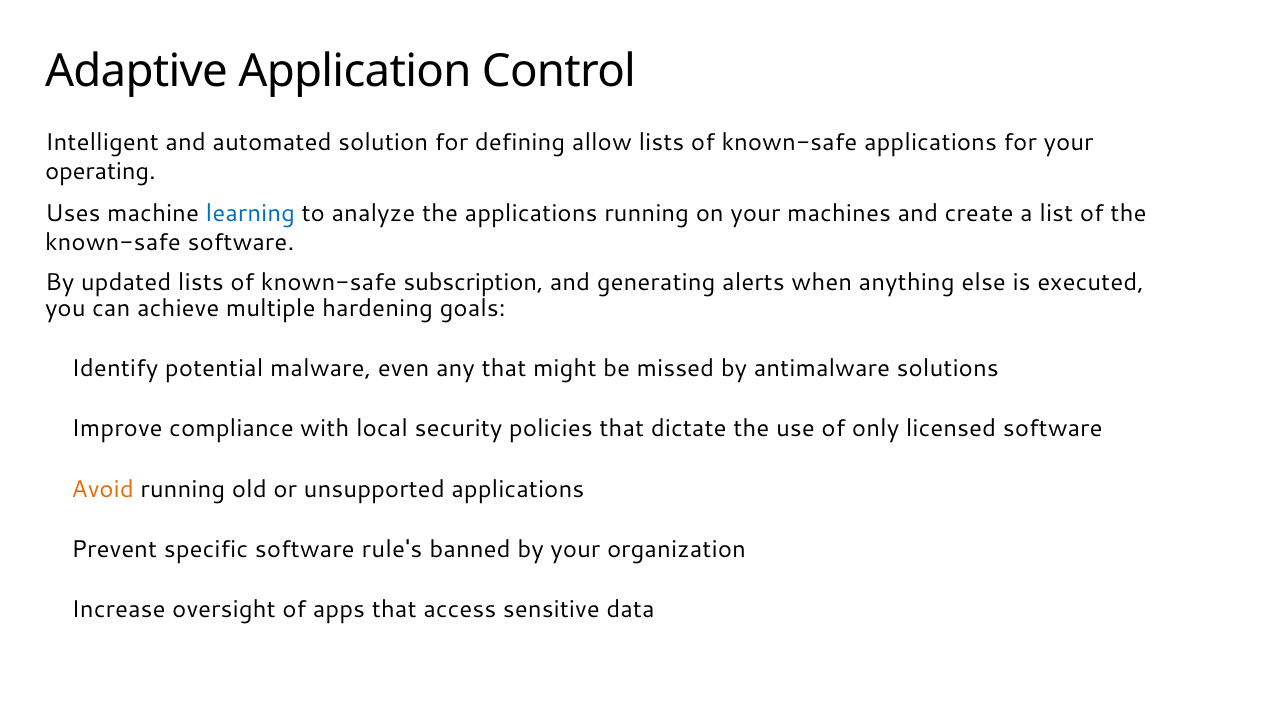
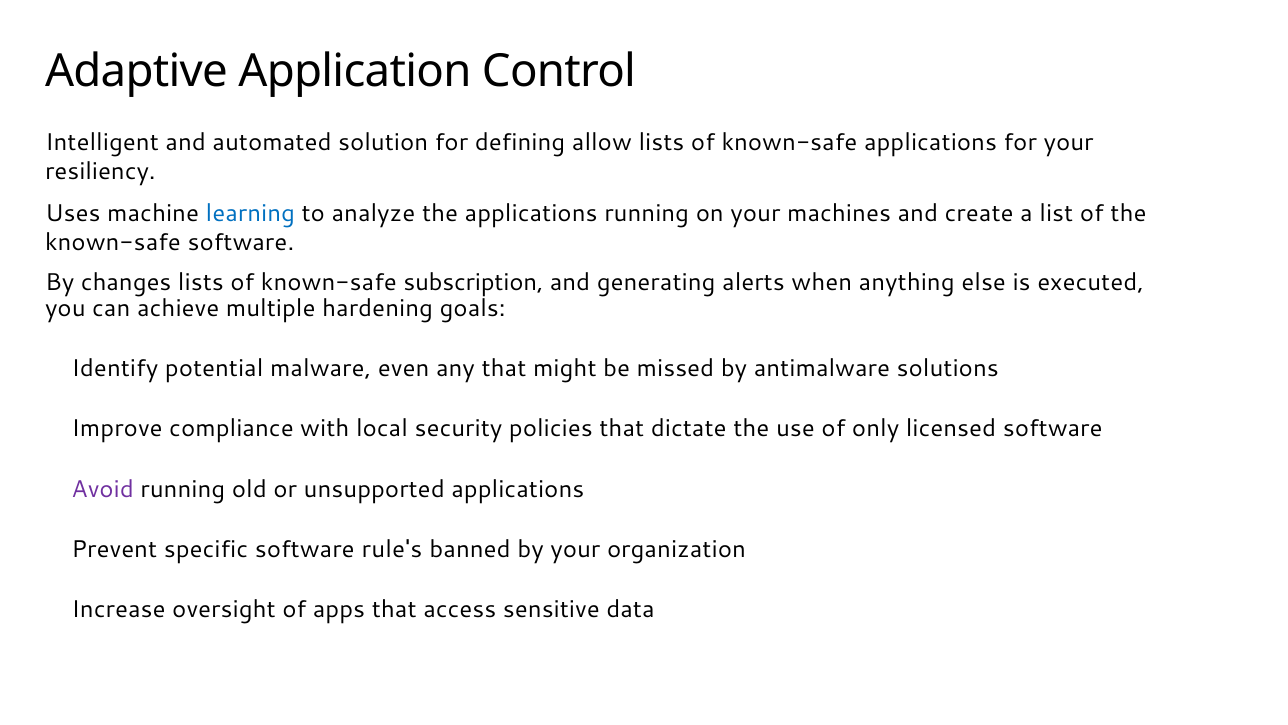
operating: operating -> resiliency (100, 171)
updated: updated -> changes (126, 282)
Avoid colour: orange -> purple (103, 489)
